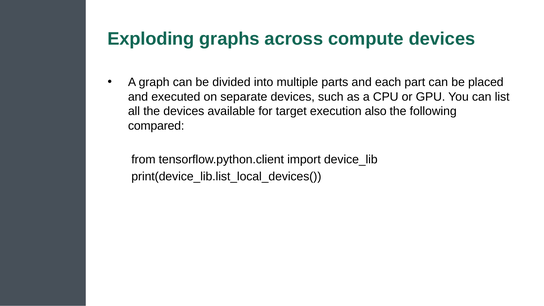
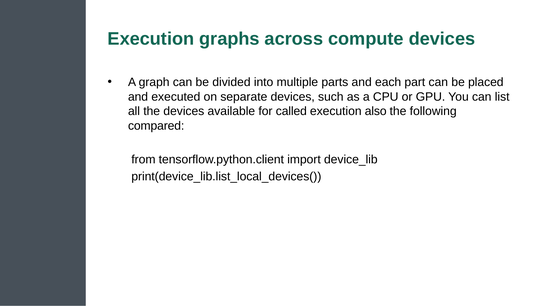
Exploding: Exploding -> Execution (151, 39)
target: target -> called (291, 111)
